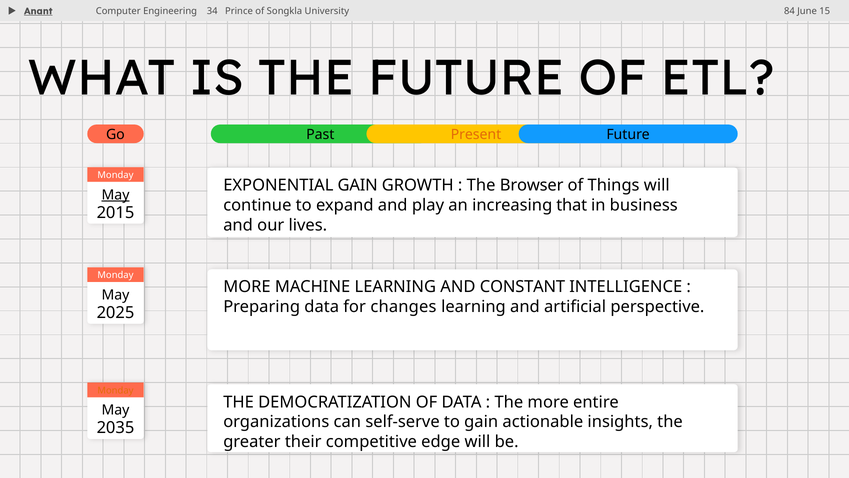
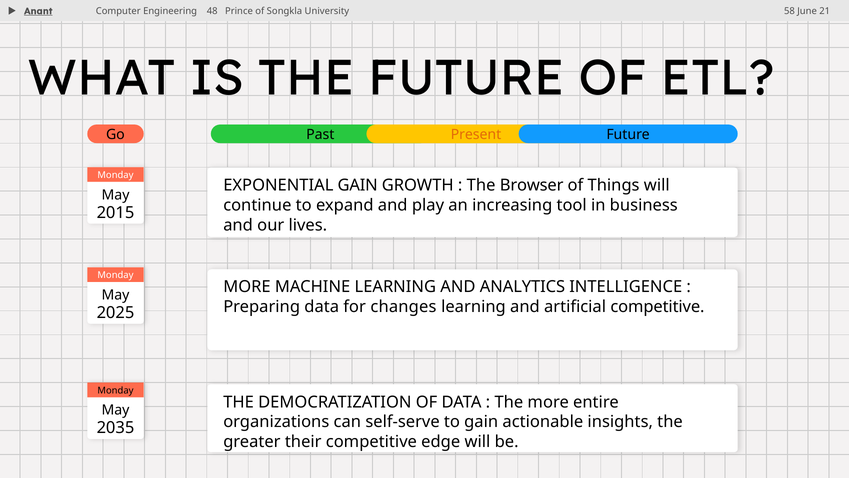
34: 34 -> 48 (212, 11)
84: 84 -> 58 (789, 11)
15: 15 -> 21 (825, 11)
May underline: present -> none (116, 195)
that: that -> tool (572, 205)
CONSTANT: CONSTANT -> ANALYTICS (522, 287)
artificial perspective: perspective -> competitive (657, 306)
Monday colour: orange -> black (115, 390)
